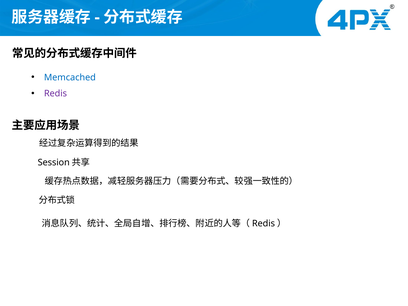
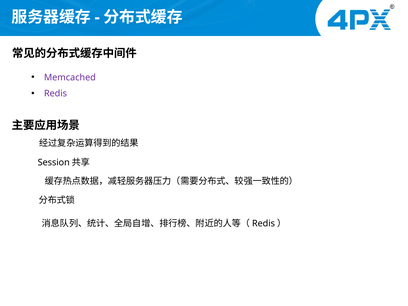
Memcached colour: blue -> purple (70, 78)
